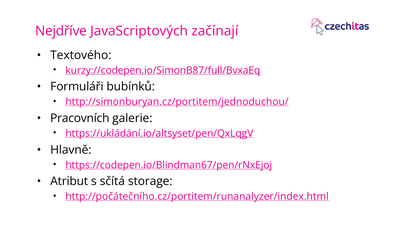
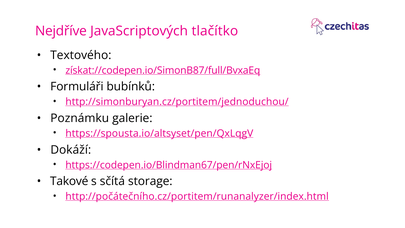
začínají: začínají -> tlačítko (215, 31)
kurzy://codepen.io/SimonB87/full/BvxaEq: kurzy://codepen.io/SimonB87/full/BvxaEq -> získat://codepen.io/SimonB87/full/BvxaEq (163, 70)
Pracovních: Pracovních -> Poznámku (80, 118)
https://ukládání.io/altsyset/pen/QxLqgV: https://ukládání.io/altsyset/pen/QxLqgV -> https://spousta.io/altsyset/pen/QxLqgV (159, 133)
Hlavně: Hlavně -> Dokáží (71, 150)
Atribut: Atribut -> Takové (69, 181)
